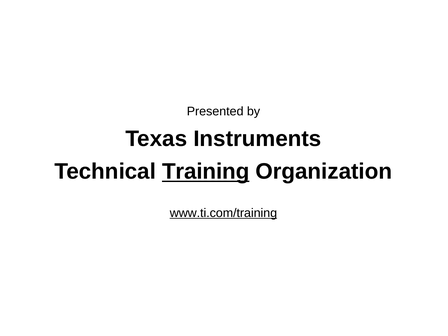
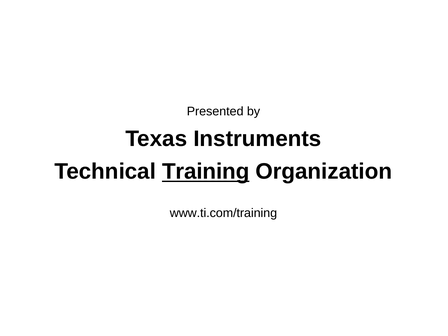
www.ti.com/training underline: present -> none (223, 213)
